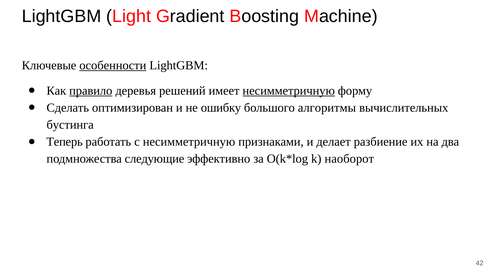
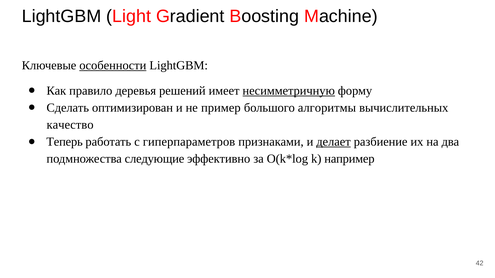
правило underline: present -> none (91, 91)
ошибку: ошибку -> пример (221, 108)
бустинга: бустинга -> качество (70, 125)
с несимметричную: несимметричную -> гиперпараметров (189, 142)
делает underline: none -> present (334, 142)
наоборот: наоборот -> например (349, 159)
